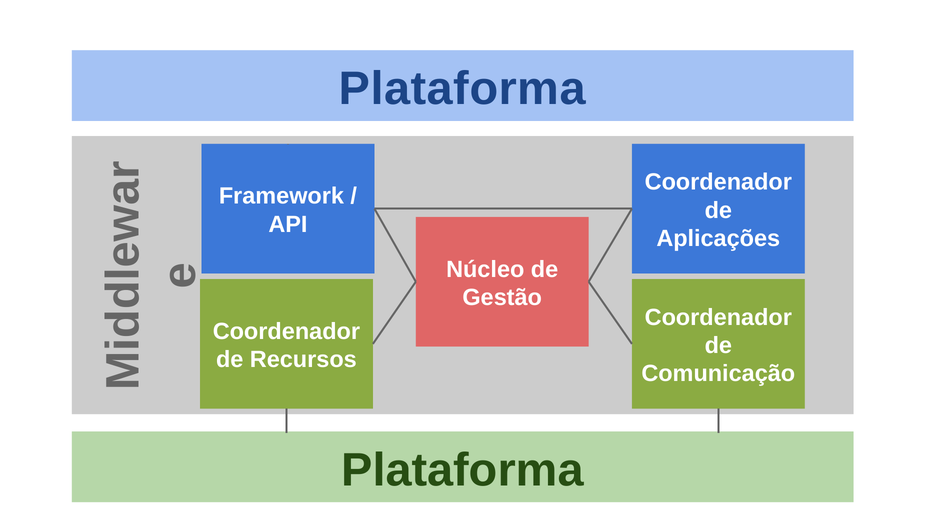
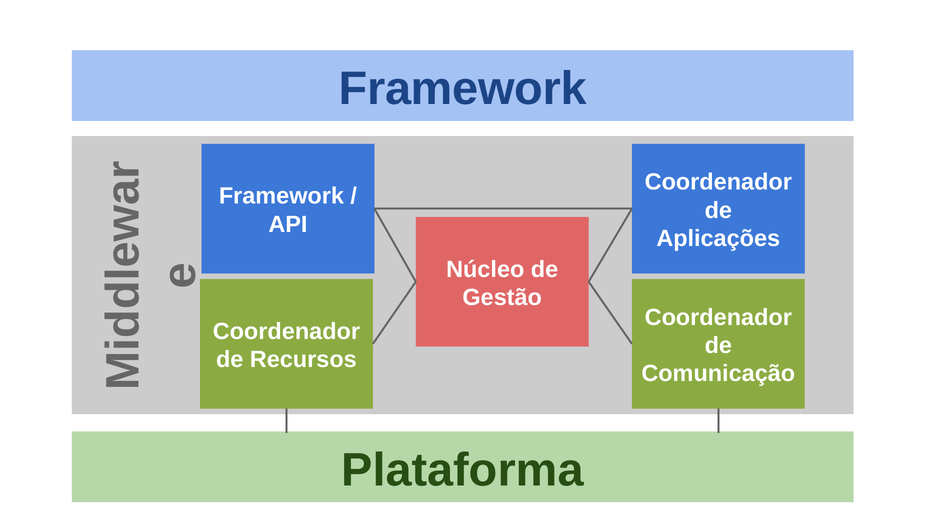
Plataforma: Plataforma -> Framework (463, 89)
